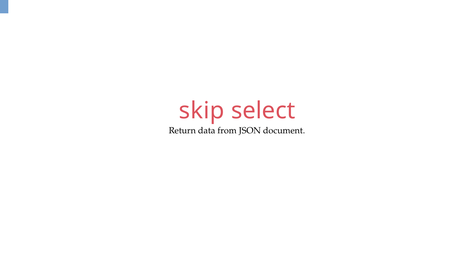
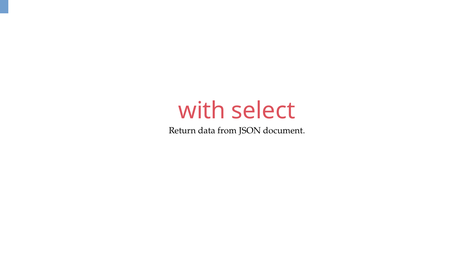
skip: skip -> with (202, 111)
